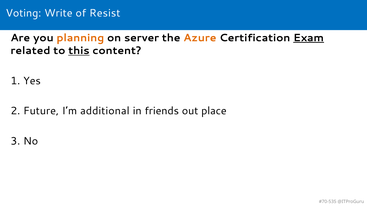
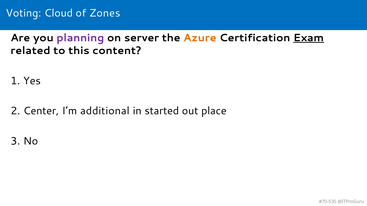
Write: Write -> Cloud (58, 13)
Resist: Resist -> Zones (105, 13)
planning colour: orange -> purple (80, 38)
this underline: present -> none (79, 51)
Future: Future -> Center (41, 111)
friends: friends -> started (162, 111)
